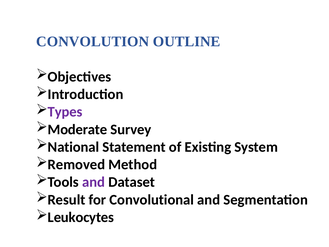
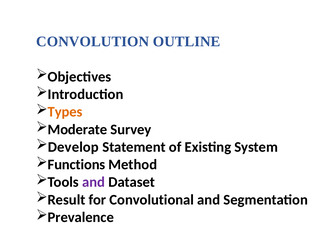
Types colour: purple -> orange (65, 112)
National: National -> Develop (73, 147)
Removed: Removed -> Functions (77, 164)
Leukocytes: Leukocytes -> Prevalence (81, 217)
